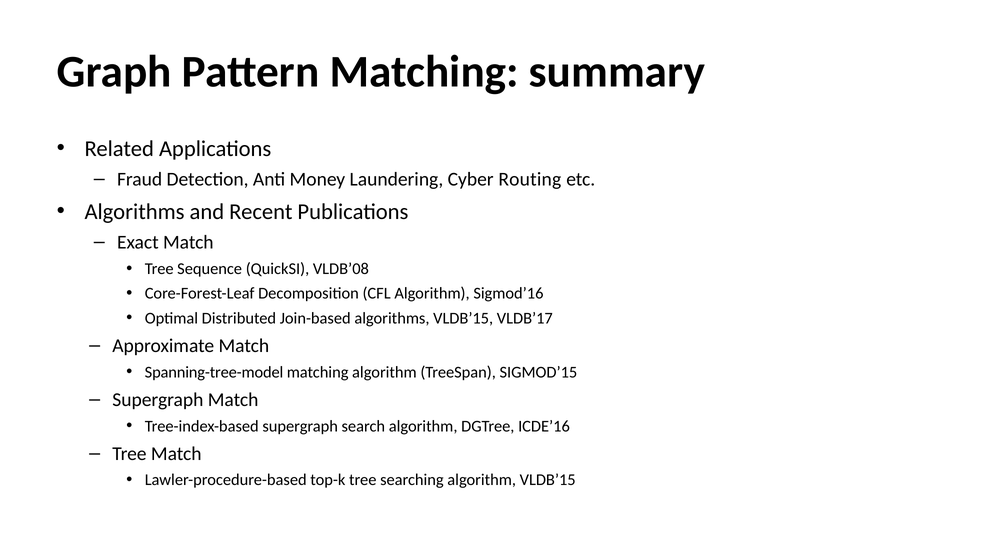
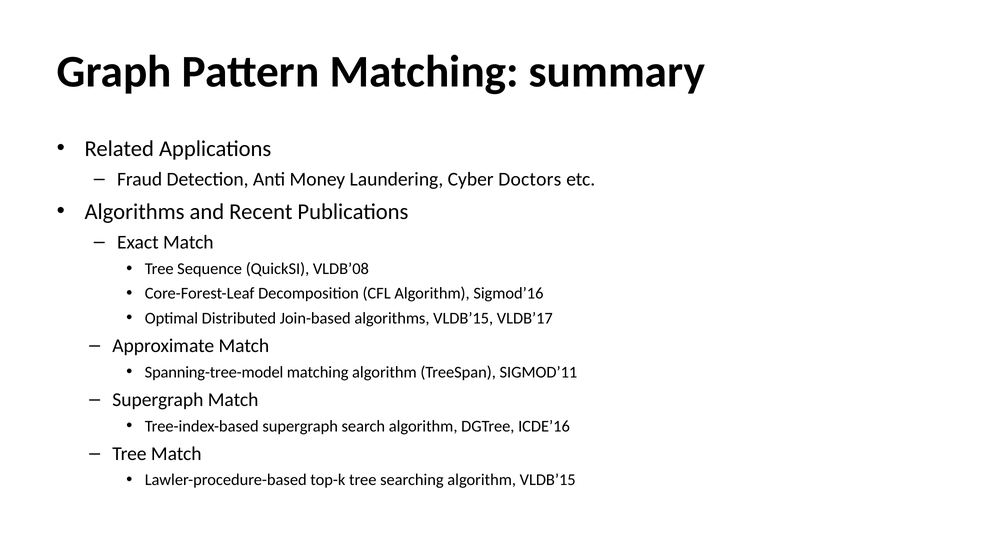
Routing: Routing -> Doctors (530, 179)
SIGMOD’15: SIGMOD’15 -> SIGMOD’11 (538, 372)
